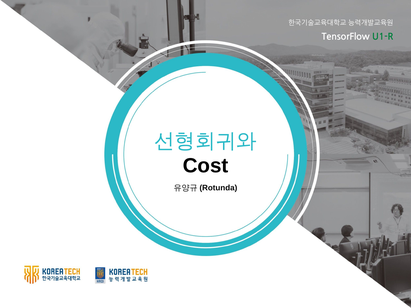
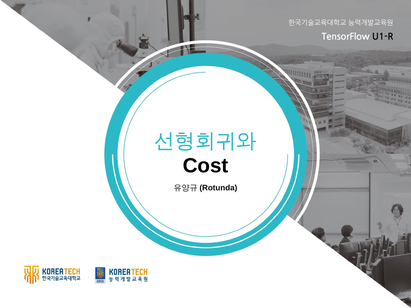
U1-R colour: green -> black (383, 37)
